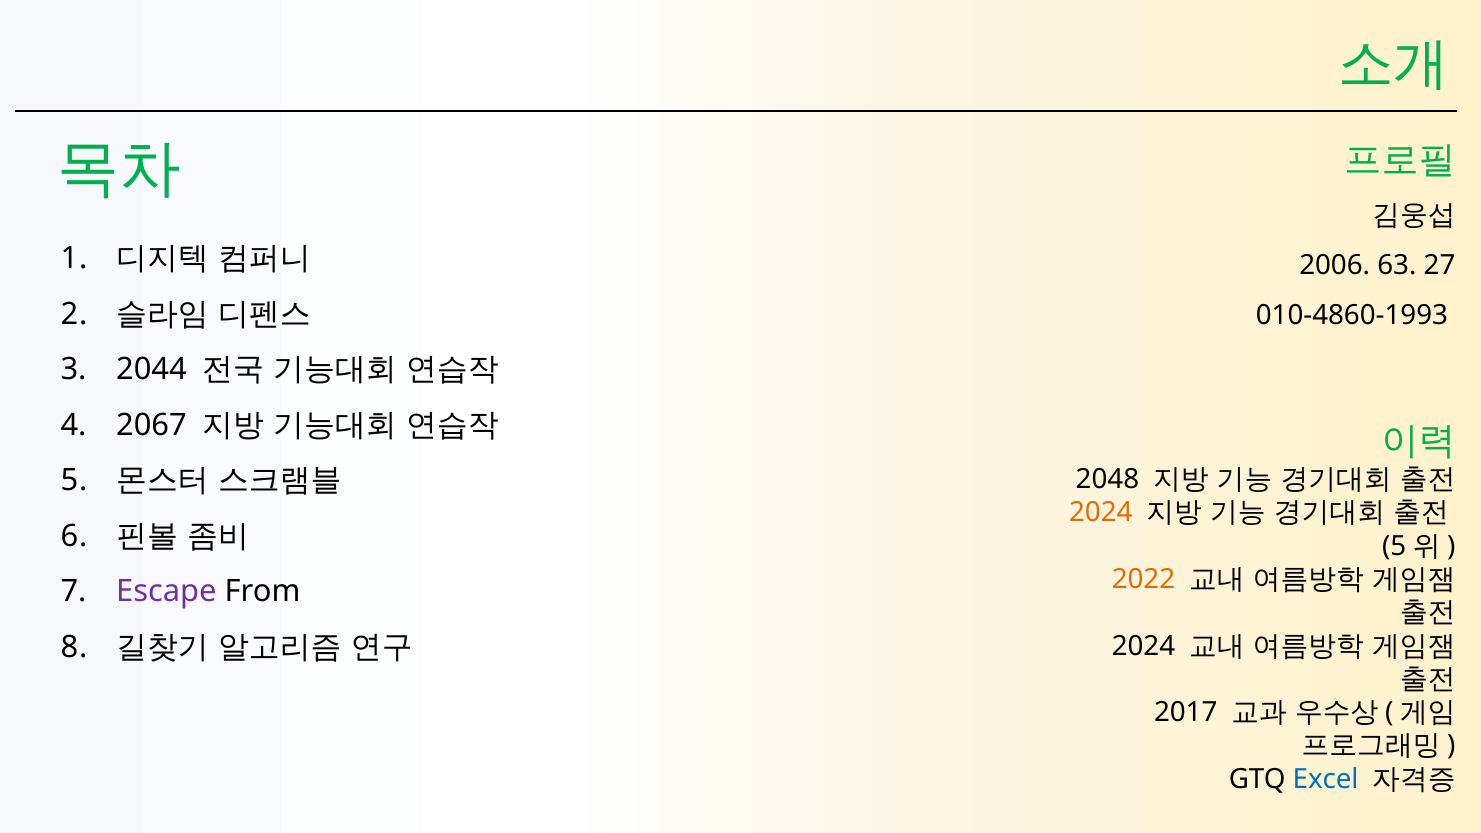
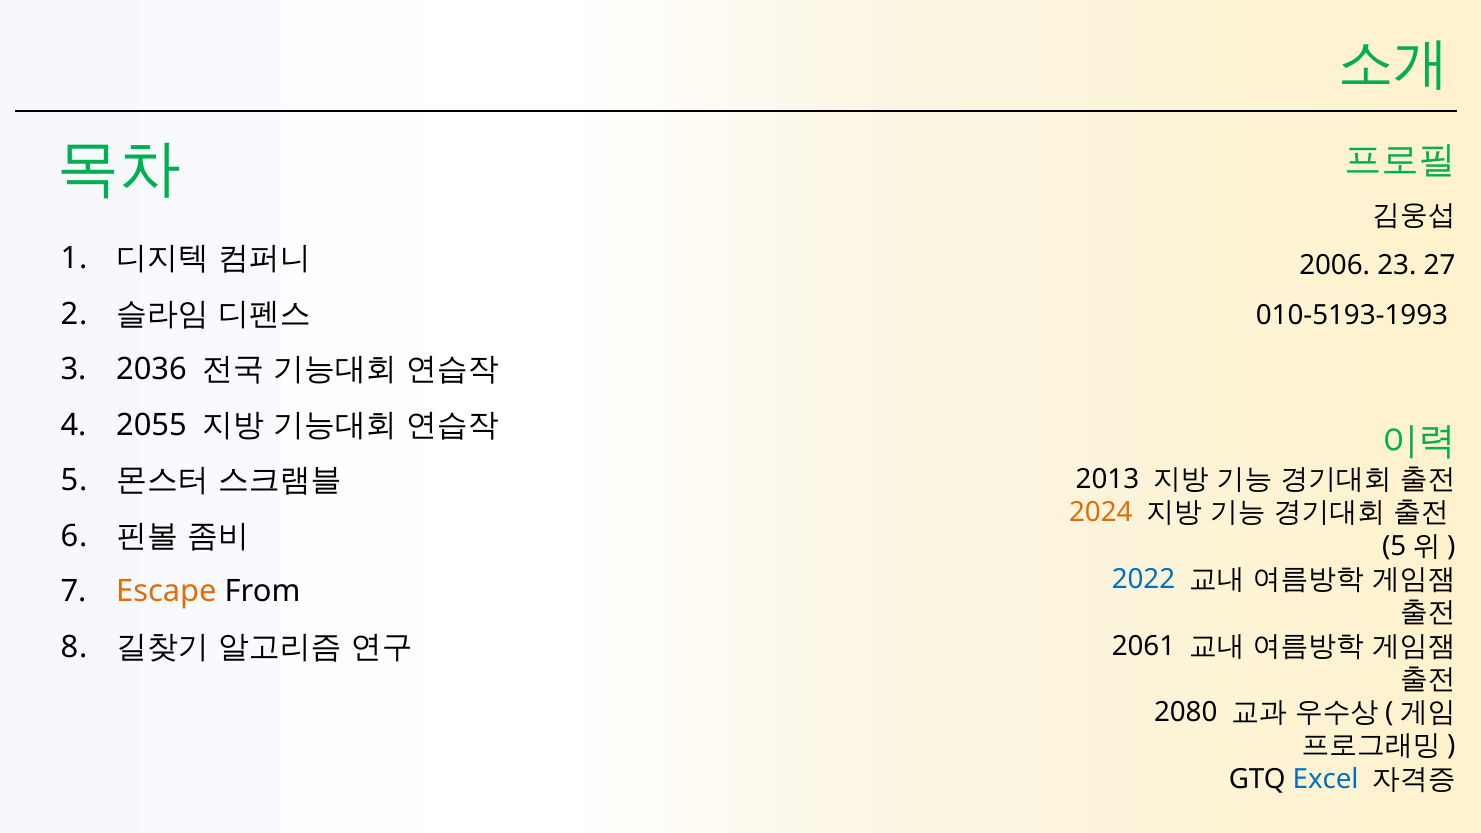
63: 63 -> 23 (1397, 266)
010-4860-1993: 010-4860-1993 -> 010-5193-1993 (1352, 316)
2044: 2044 -> 2036 (151, 370)
2067: 2067 -> 2055 (151, 425)
2048: 2048 -> 2013 (1107, 479)
2022 colour: orange -> blue (1144, 579)
Escape colour: purple -> orange (166, 592)
2024: 2024 -> 2061 (1144, 646)
2017: 2017 -> 2080 (1186, 713)
